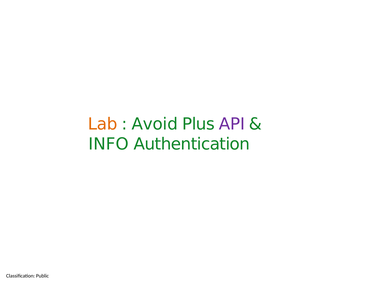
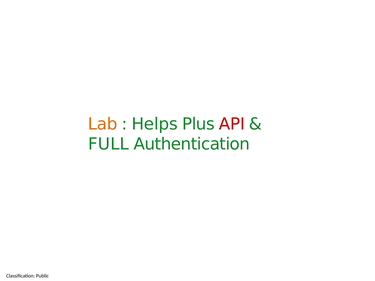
Avoid: Avoid -> Helps (155, 124)
API colour: purple -> red (232, 124)
INFO: INFO -> FULL (109, 144)
